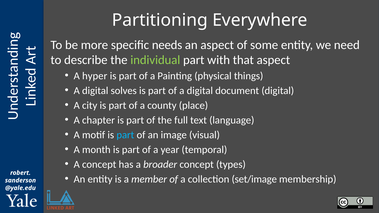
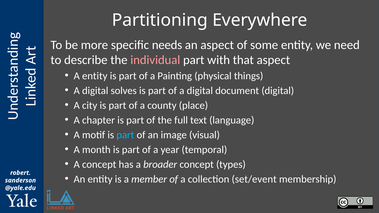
individual colour: light green -> pink (155, 60)
A hyper: hyper -> entity (95, 76)
set/image: set/image -> set/event (254, 179)
